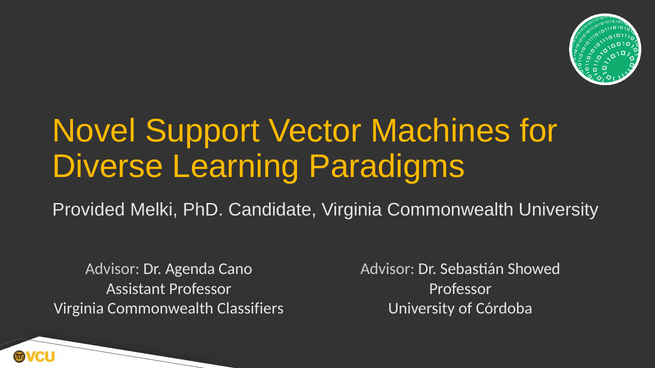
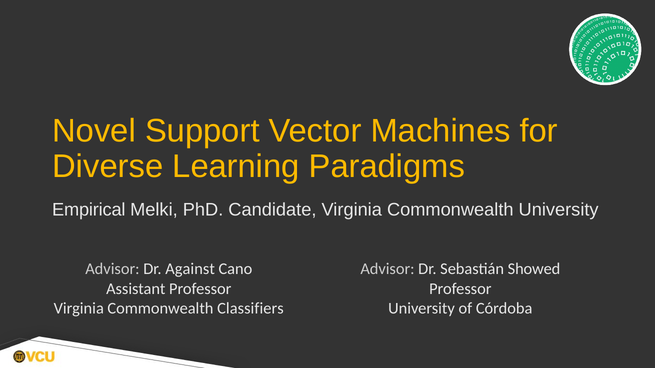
Provided: Provided -> Empirical (89, 210)
Agenda: Agenda -> Against (190, 269)
